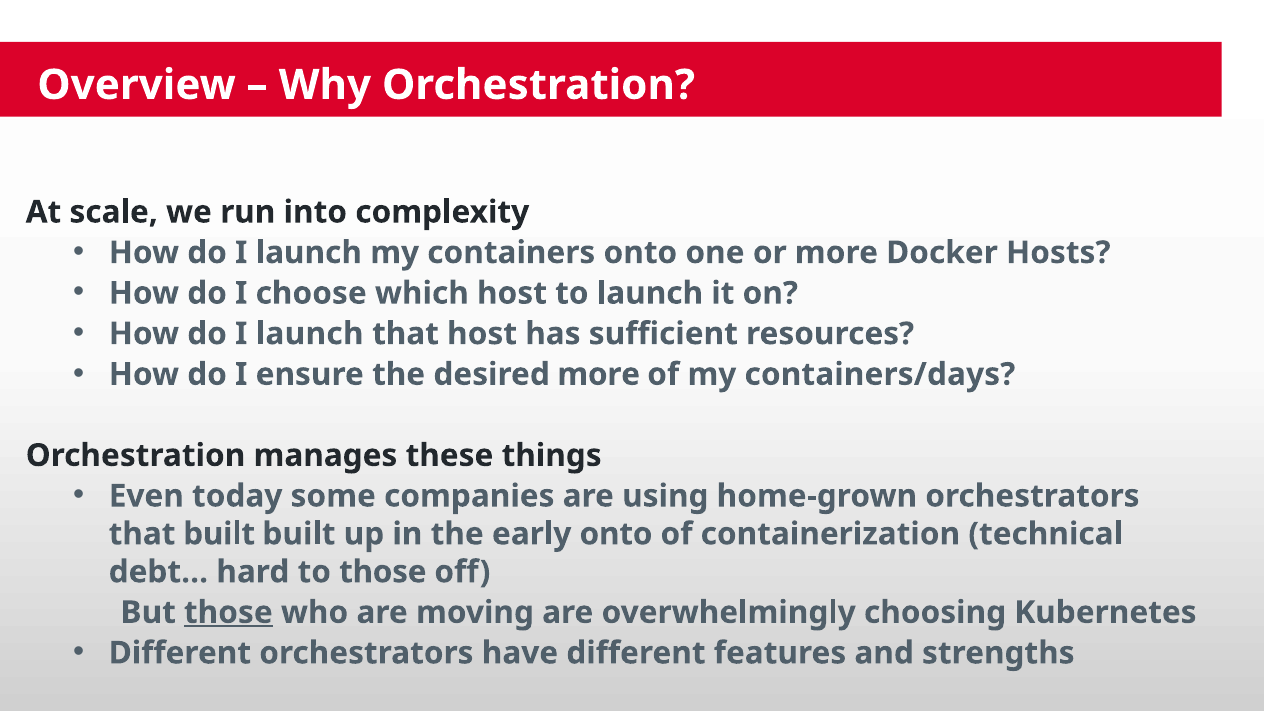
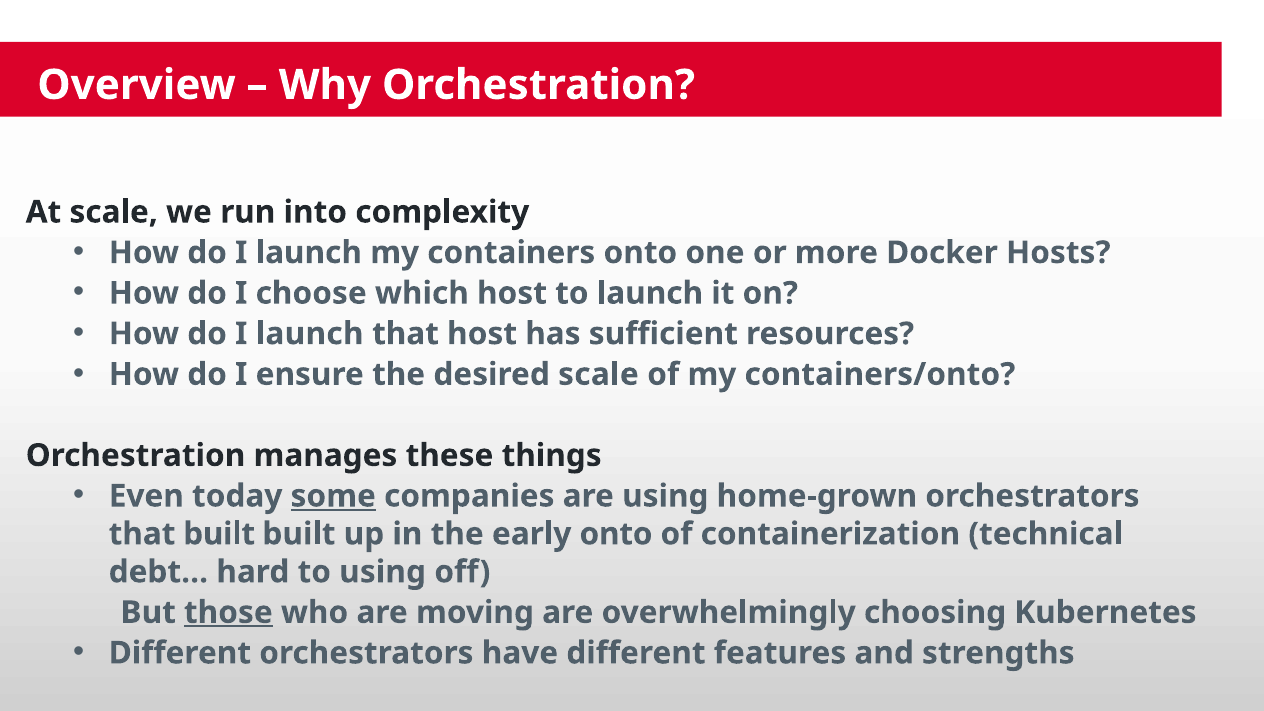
desired more: more -> scale (598, 374)
containers/days: containers/days -> containers/onto (880, 374)
some underline: none -> present (333, 496)
to those: those -> using (383, 572)
